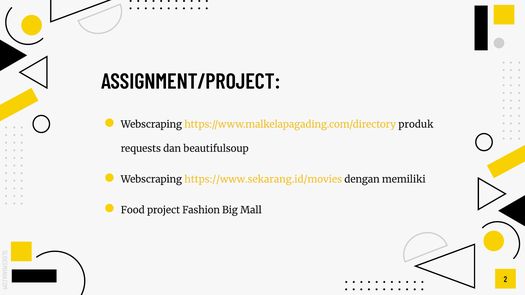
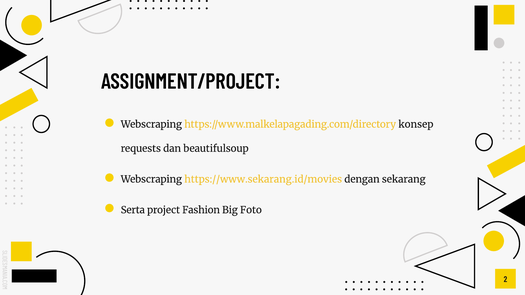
produk: produk -> konsep (416, 125)
memiliki: memiliki -> sekarang (404, 179)
Food: Food -> Serta (133, 210)
Mall: Mall -> Foto (251, 210)
